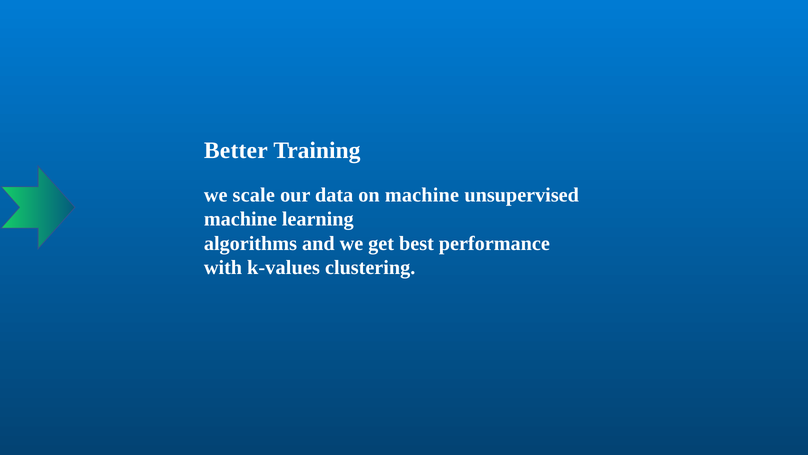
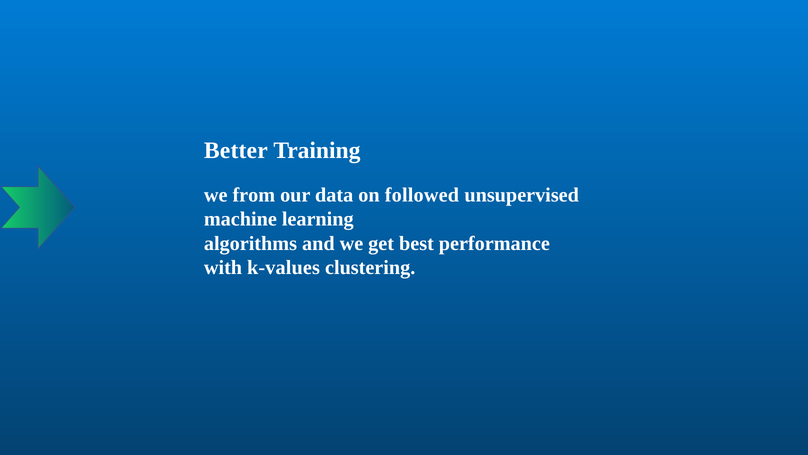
scale: scale -> from (254, 195)
on machine: machine -> followed (422, 195)
